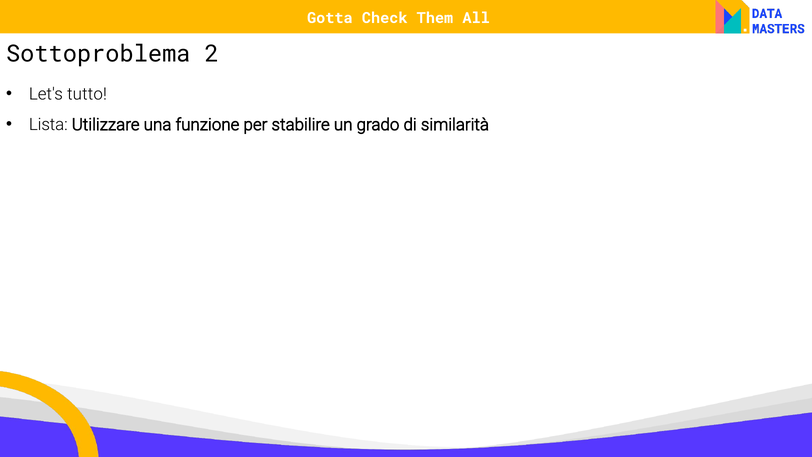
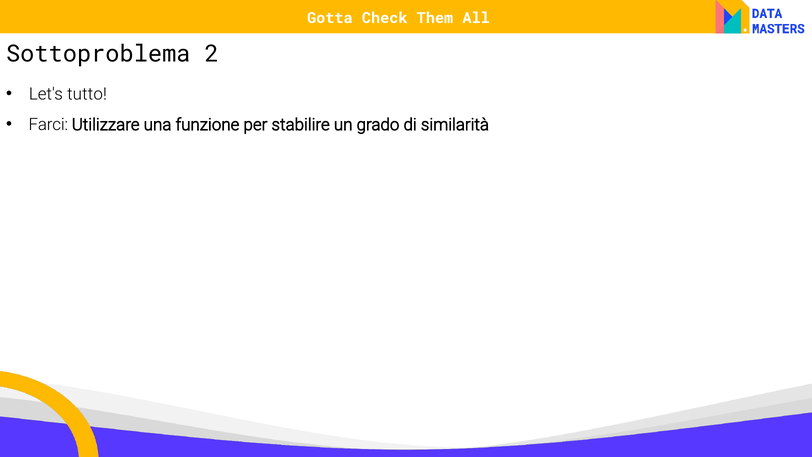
Lista: Lista -> Farci (48, 125)
